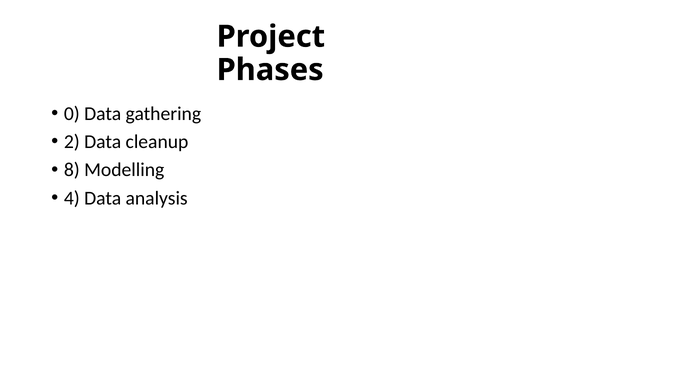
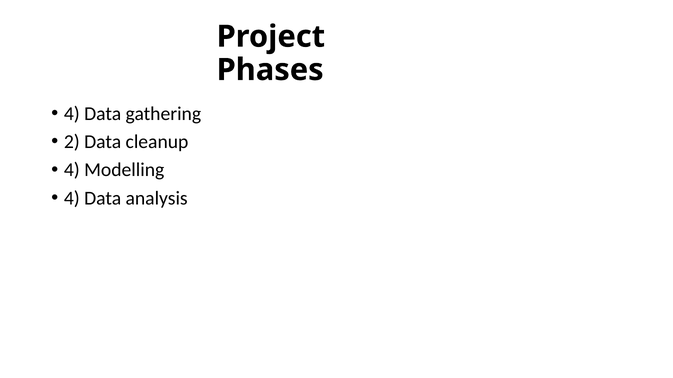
0: 0 -> 4 (72, 114)
8: 8 -> 4 (72, 170)
